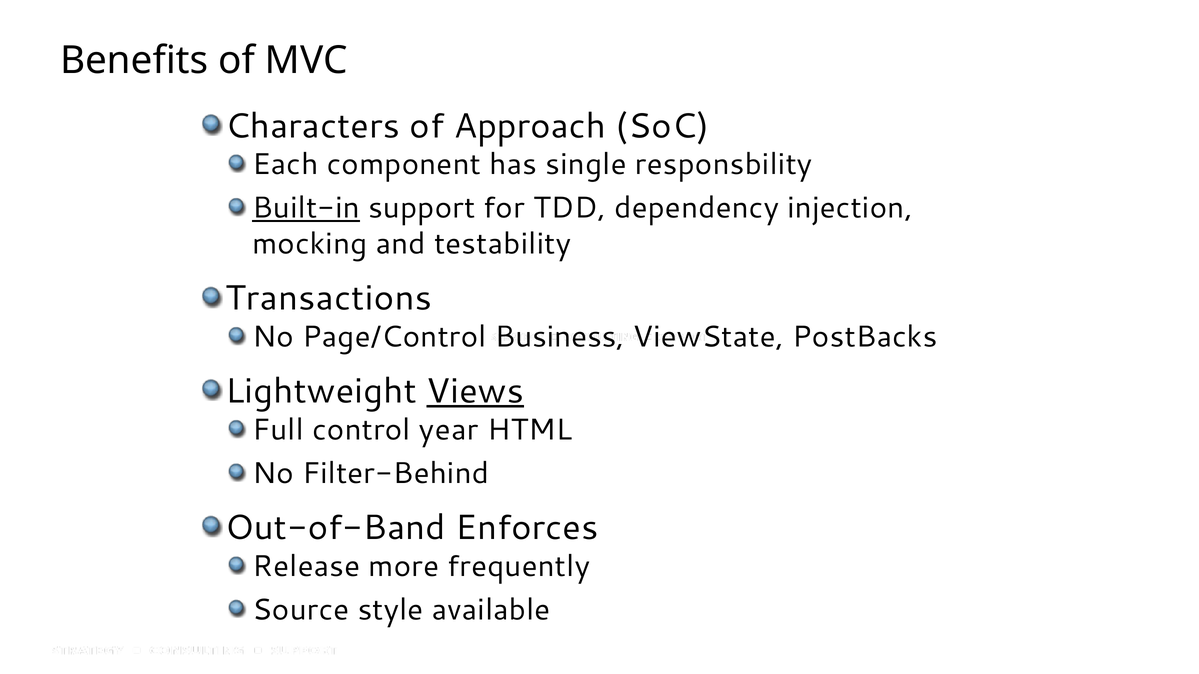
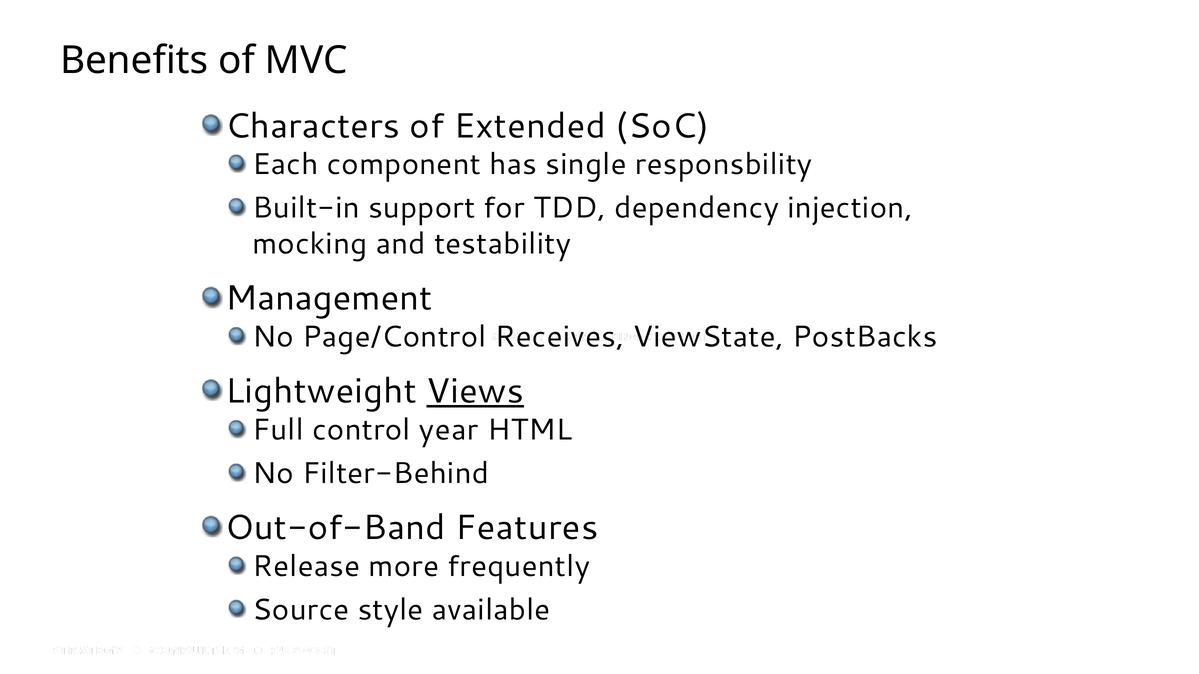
Approach: Approach -> Extended (530, 126)
Built-in underline: present -> none (306, 208)
Transactions: Transactions -> Management (329, 298)
Business: Business -> Receives (560, 337)
Enforces: Enforces -> Features (527, 528)
